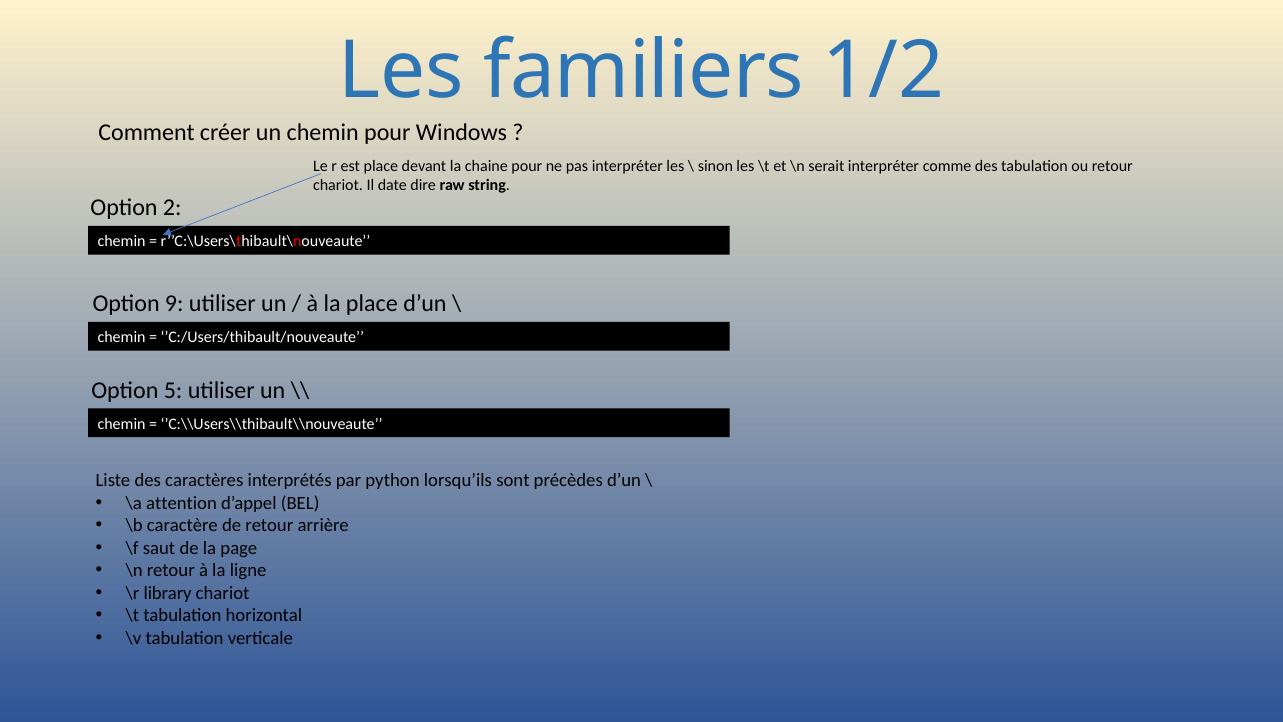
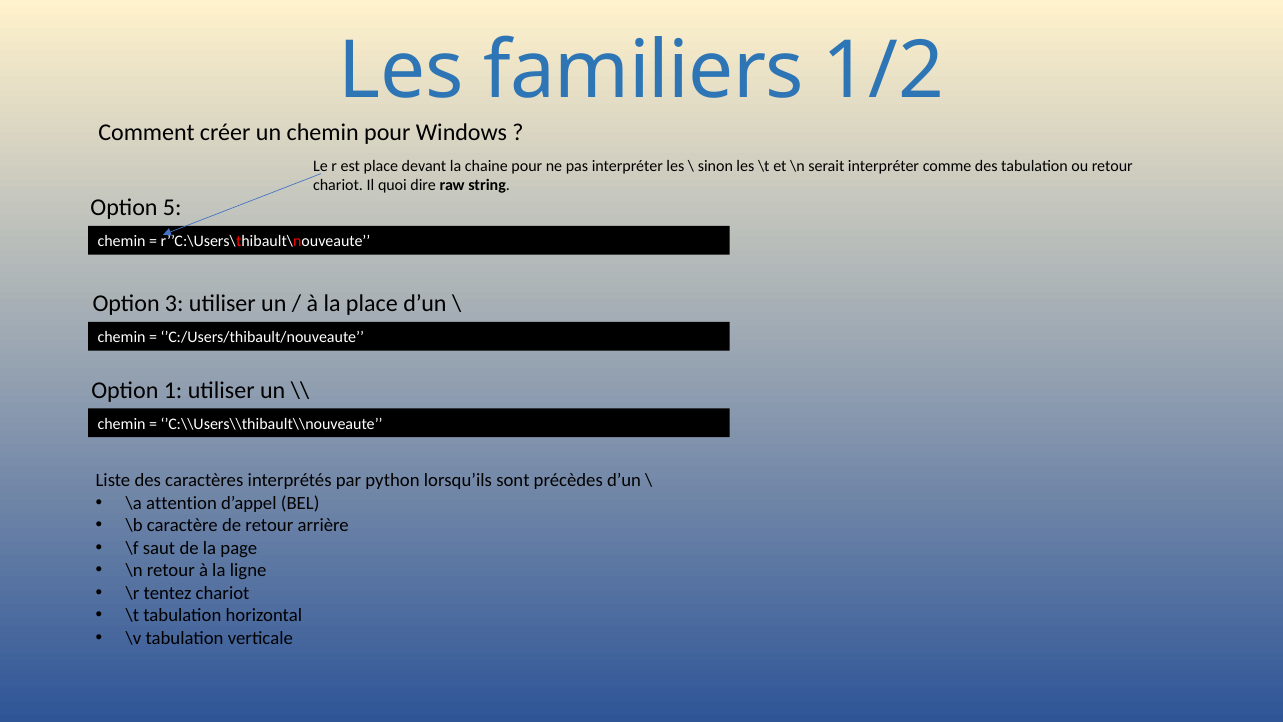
date: date -> quoi (392, 185)
2: 2 -> 5 (172, 208)
9: 9 -> 3 (174, 304)
5: 5 -> 1 (173, 390)
library: library -> tentez (168, 593)
